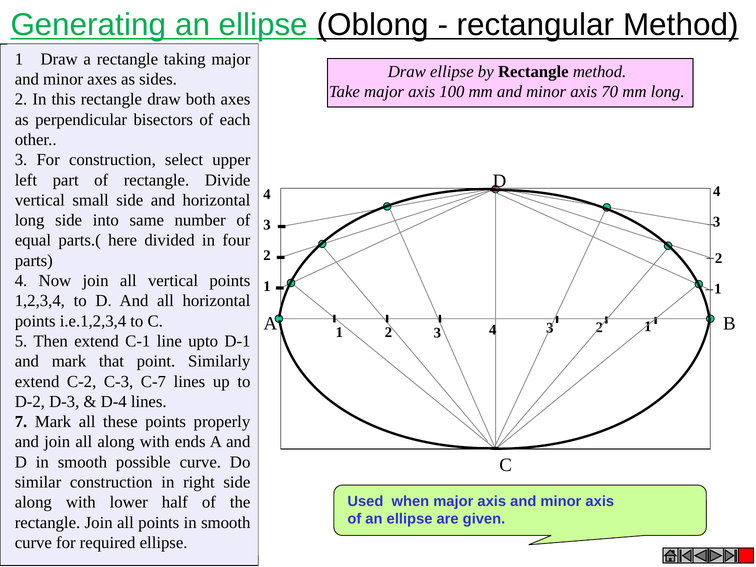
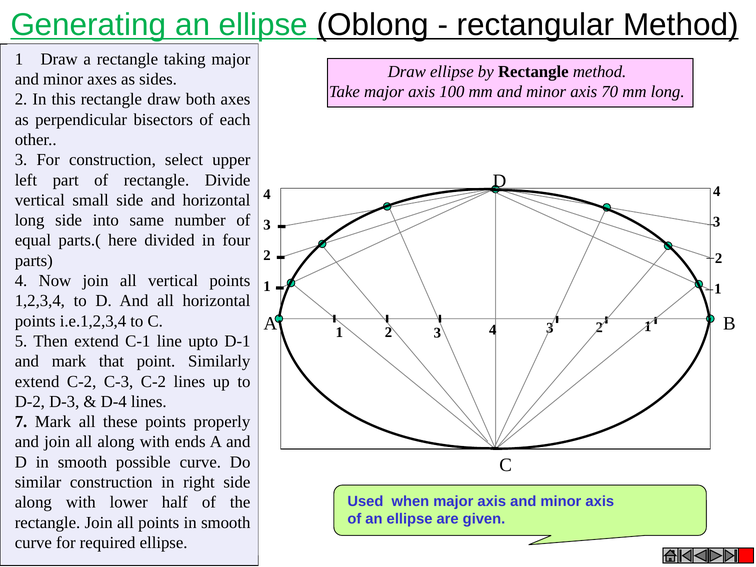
C-3 C-7: C-7 -> C-2 (153, 381)
